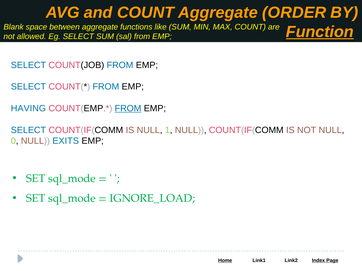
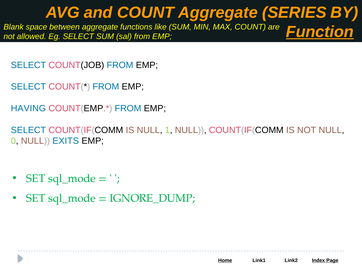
ORDER: ORDER -> SERIES (294, 13)
FROM underline: present -> none (128, 109)
IGNORE_LOAD: IGNORE_LOAD -> IGNORE_DUMP (152, 199)
